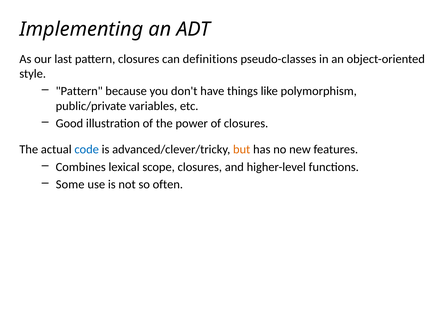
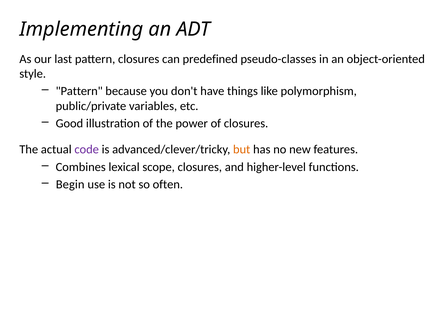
definitions: definitions -> predefined (210, 59)
code colour: blue -> purple (87, 150)
Some: Some -> Begin (70, 184)
